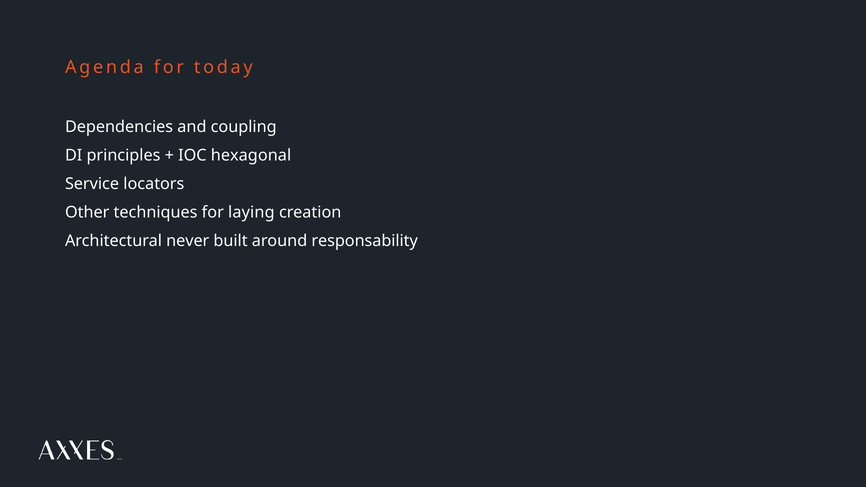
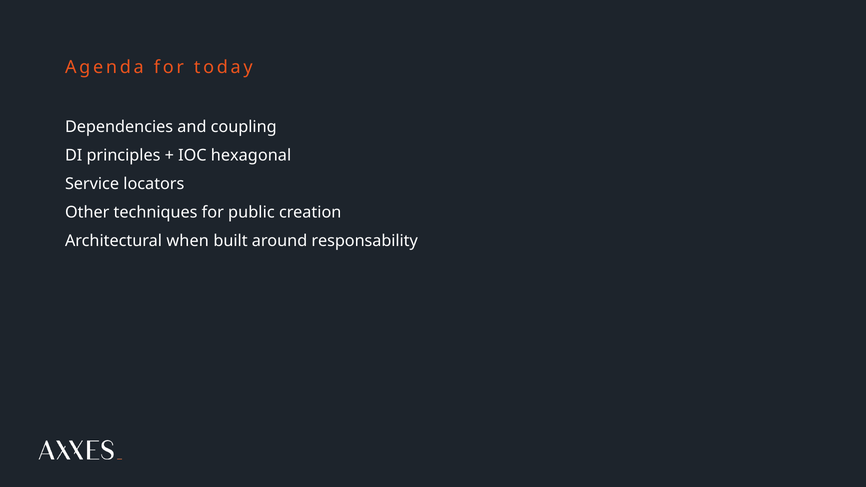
laying: laying -> public (251, 213)
never: never -> when (188, 241)
